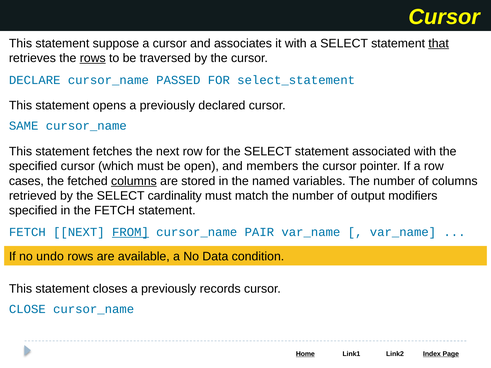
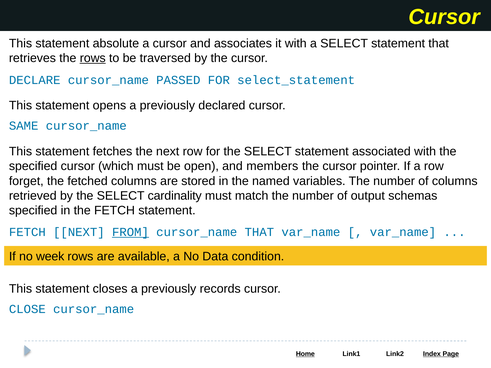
suppose: suppose -> absolute (116, 43)
that underline: present -> none (439, 43)
cases: cases -> forget (26, 181)
columns underline: present -> none (134, 181)
modifiers: modifiers -> schemas (413, 196)
cursor_name PAIR: PAIR -> THAT (259, 232)
undo: undo -> week (50, 257)
